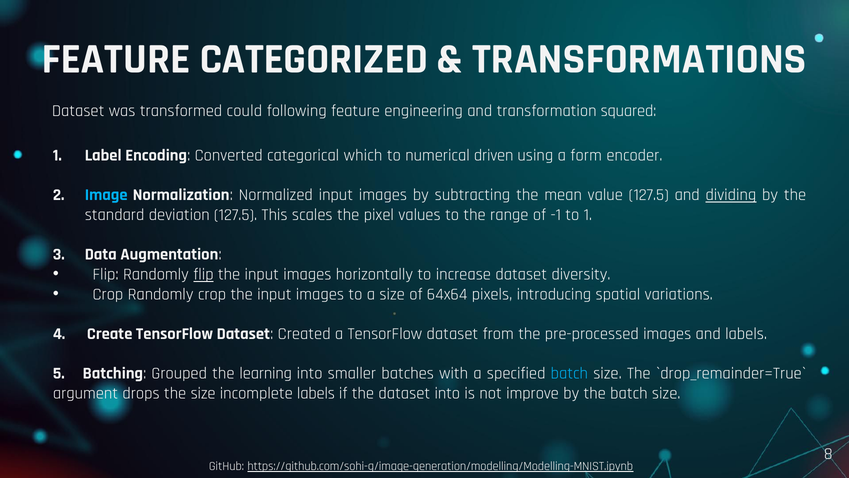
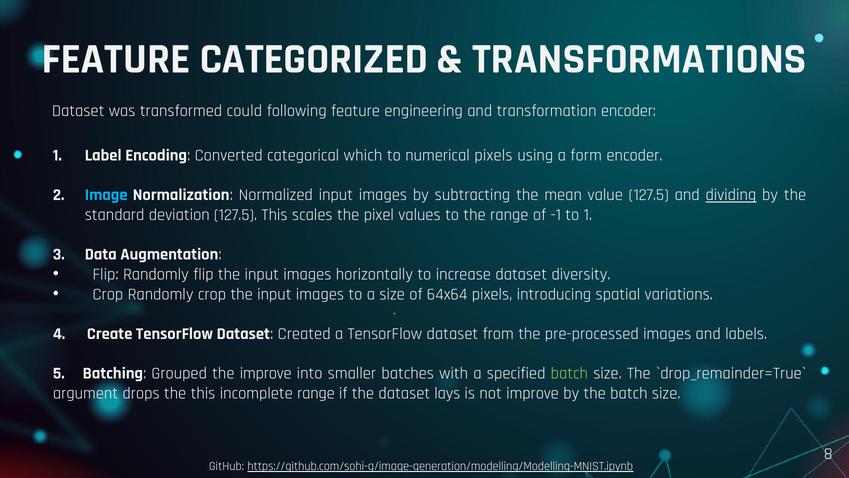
transformation squared: squared -> encoder (628, 111)
numerical driven: driven -> pixels (494, 155)
flip underline: present -> none (203, 274)
the learning: learning -> improve (266, 373)
batch colour: light blue -> light green (569, 373)
the size: size -> this (203, 393)
incomplete labels: labels -> range (316, 393)
dataset into: into -> lays (447, 393)
